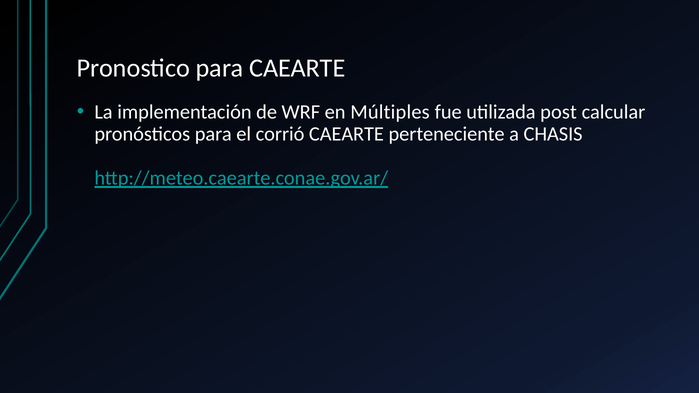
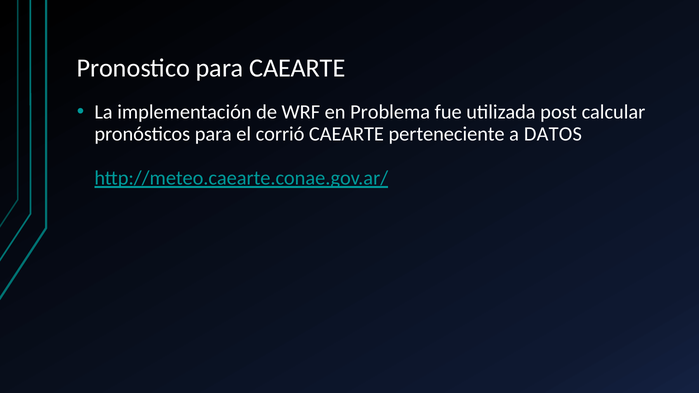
Múltiples: Múltiples -> Problema (390, 112)
CHASIS: CHASIS -> DATOS (553, 134)
